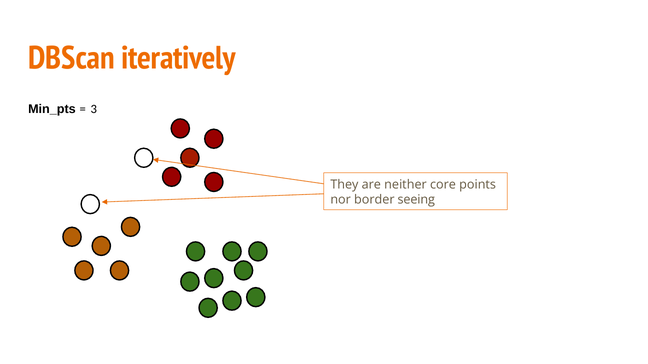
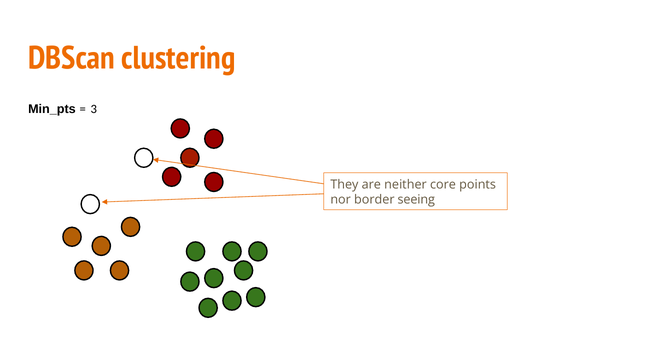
iteratively: iteratively -> clustering (178, 58)
